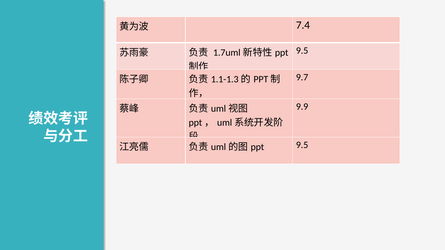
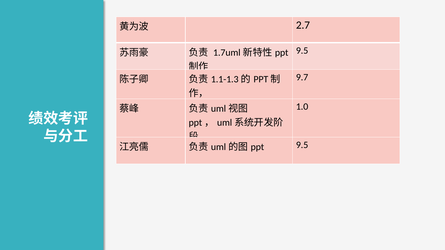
7.4: 7.4 -> 2.7 (303, 25)
9.9: 9.9 -> 1.0 (302, 107)
